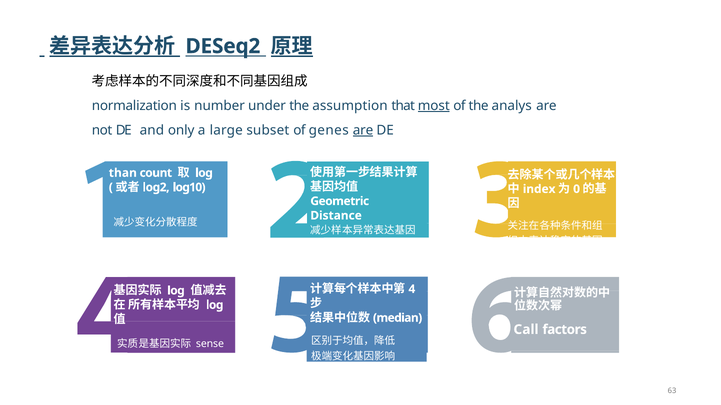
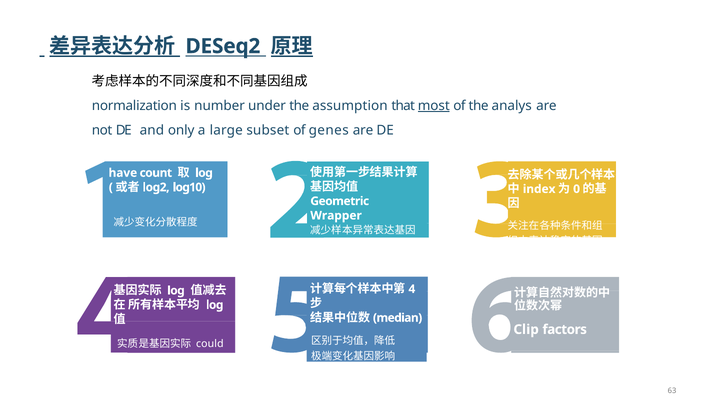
are underline: present -> none (363, 130)
than: than -> have (123, 173)
Distance: Distance -> Wrapper (336, 216)
Call: Call -> Clip (526, 330)
sense: sense -> could (210, 344)
